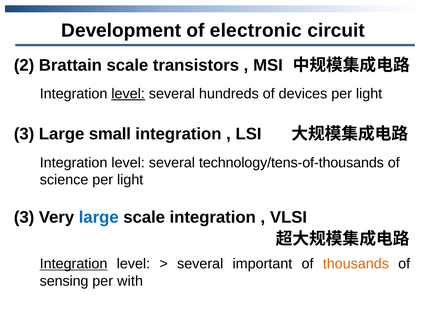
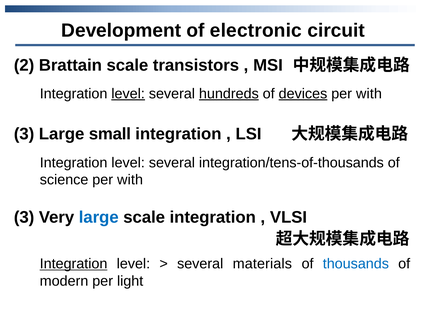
hundreds underline: none -> present (229, 94)
devices underline: none -> present (303, 94)
light: light -> with (369, 94)
technology/tens-of-thousands: technology/tens-of-thousands -> integration/tens-of-thousands (291, 162)
light: light -> with (130, 180)
important: important -> materials (262, 263)
thousands colour: orange -> blue (356, 263)
sensing: sensing -> modern (64, 281)
with: with -> light (130, 281)
